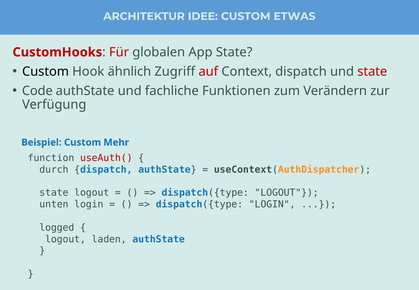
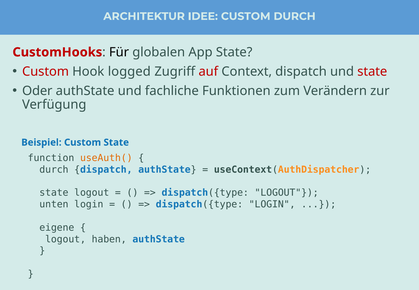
CUSTOM ETWAS: ETWAS -> DURCH (295, 16)
Für colour: red -> black (119, 52)
Custom colour: black -> red (46, 72)
ähnlich: ähnlich -> logged (129, 72)
Code: Code -> Oder (37, 91)
Custom Mehr: Mehr -> State (116, 142)
useAuth( colour: red -> orange (106, 158)
logged: logged -> eigene (57, 228)
laden: laden -> haben (109, 239)
